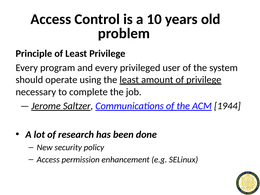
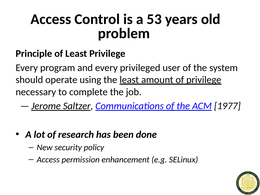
10: 10 -> 53 (154, 19)
1944: 1944 -> 1977 (227, 106)
